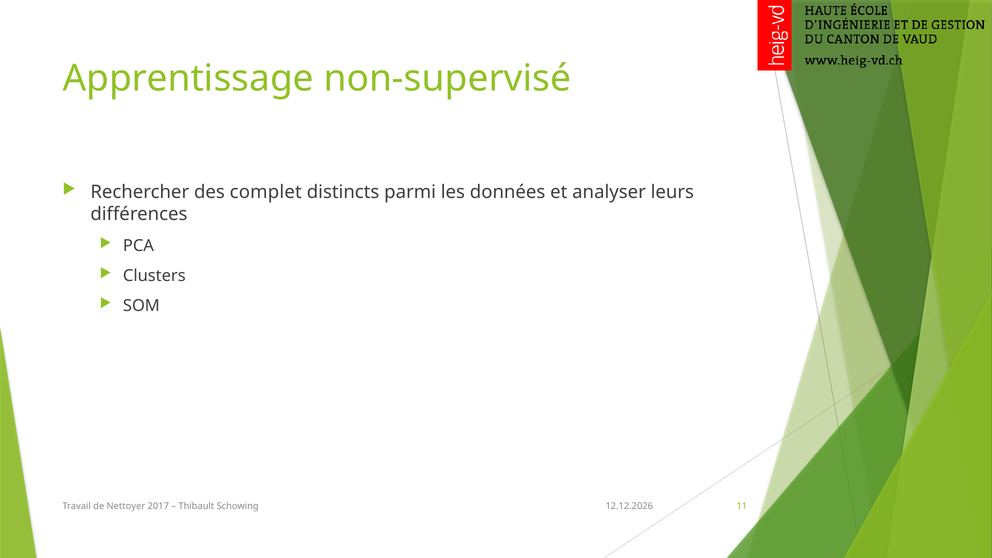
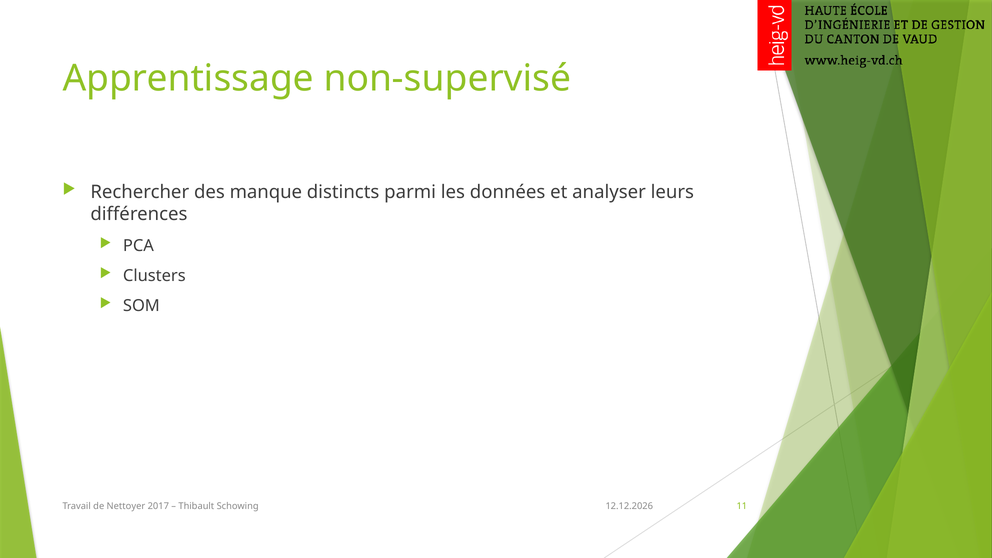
complet: complet -> manque (266, 192)
